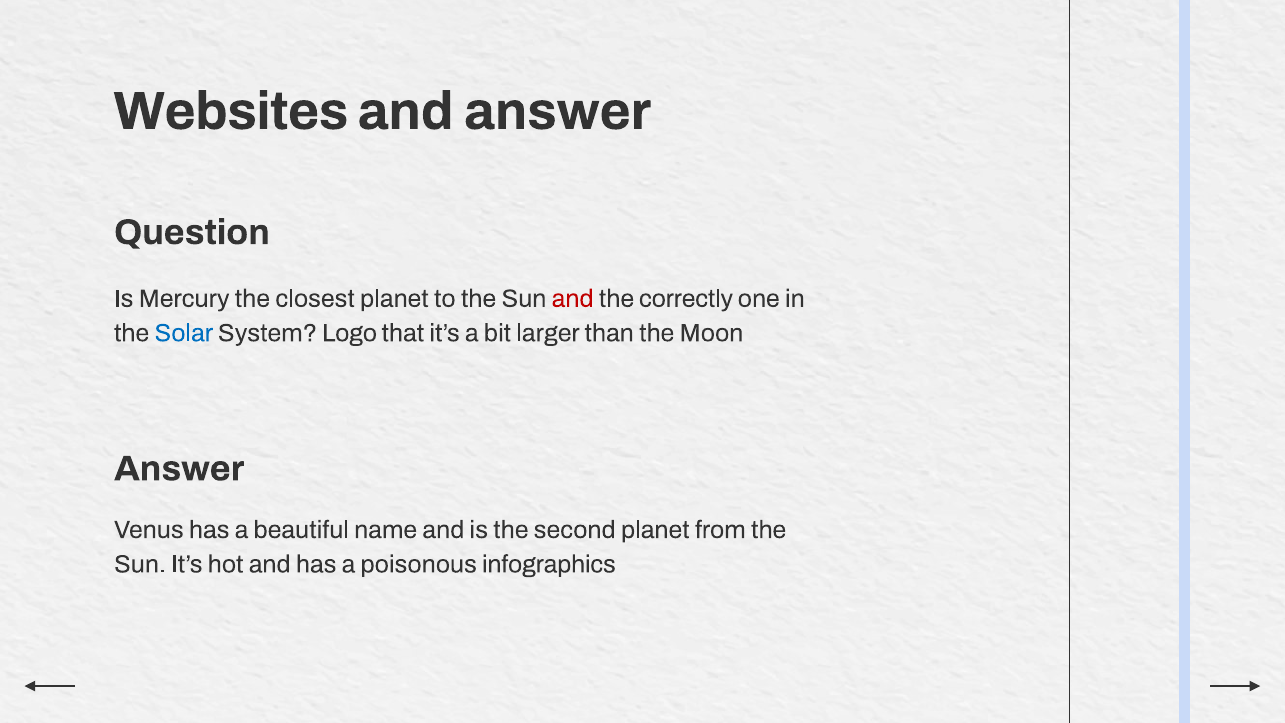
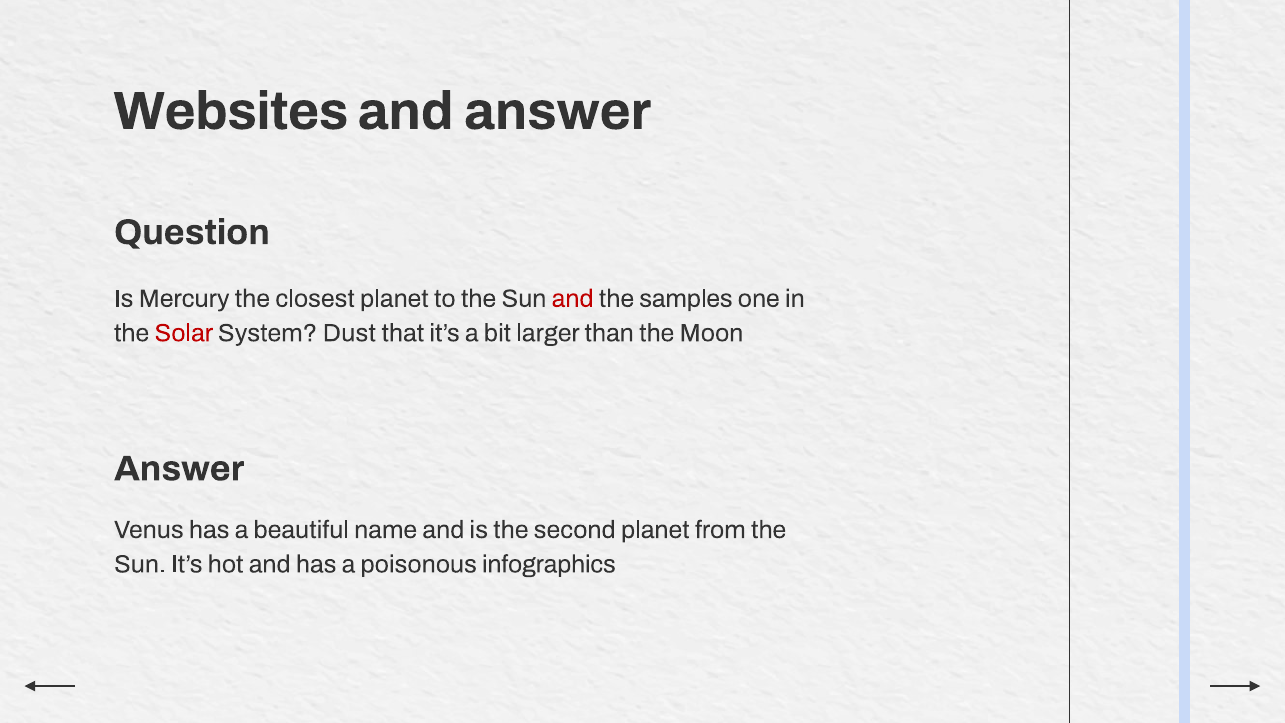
correctly: correctly -> samples (686, 298)
Solar colour: blue -> red (184, 333)
Logo: Logo -> Dust (349, 333)
